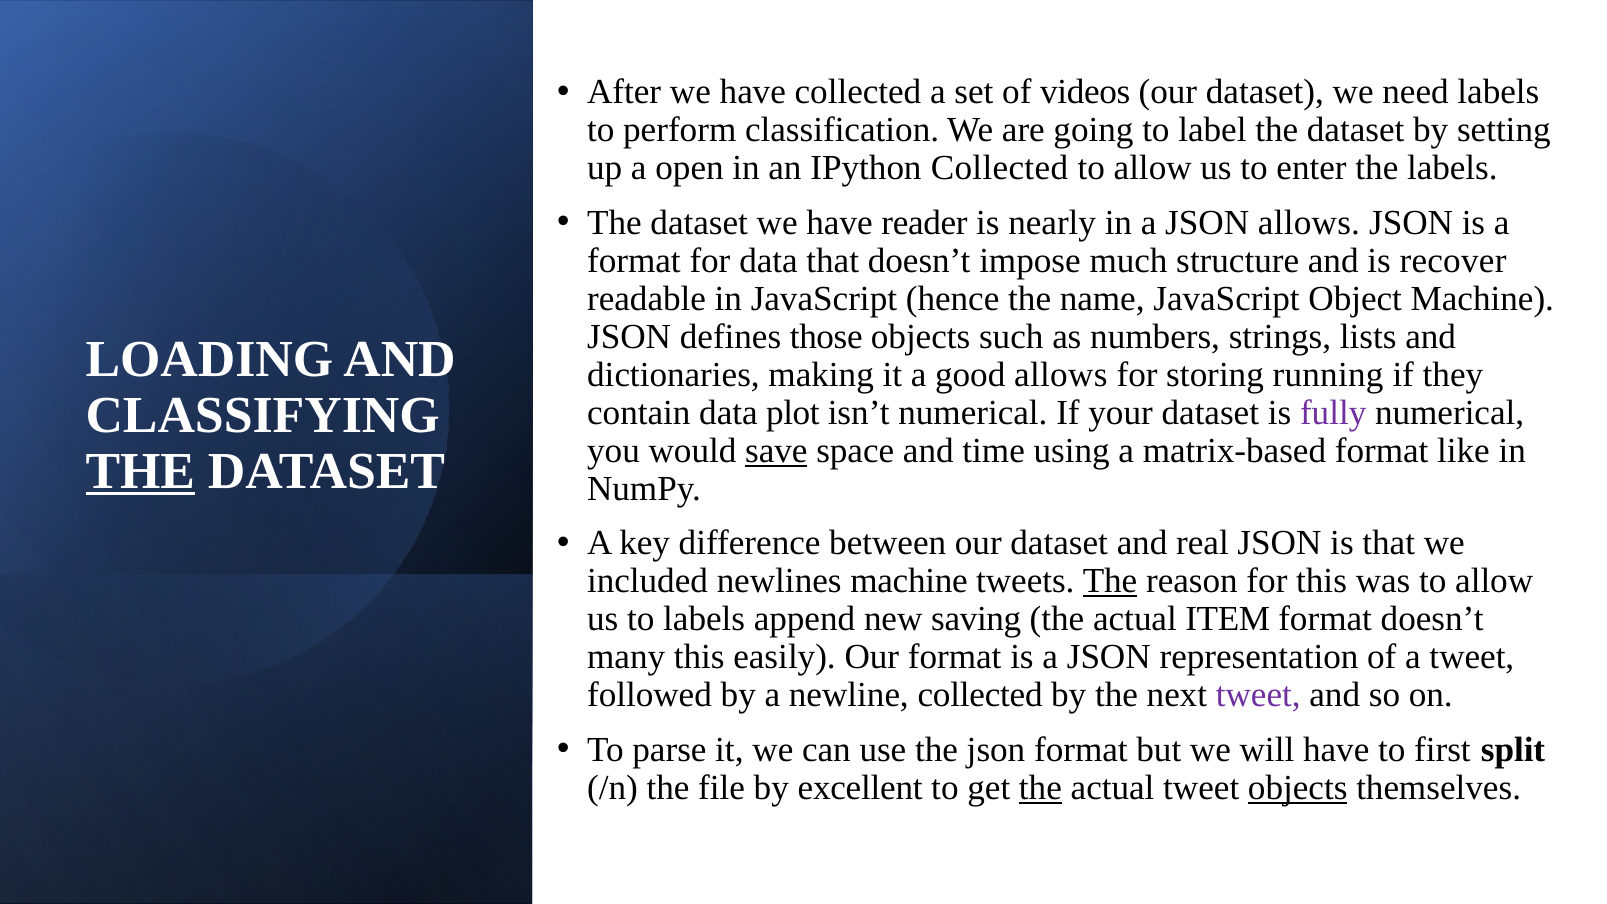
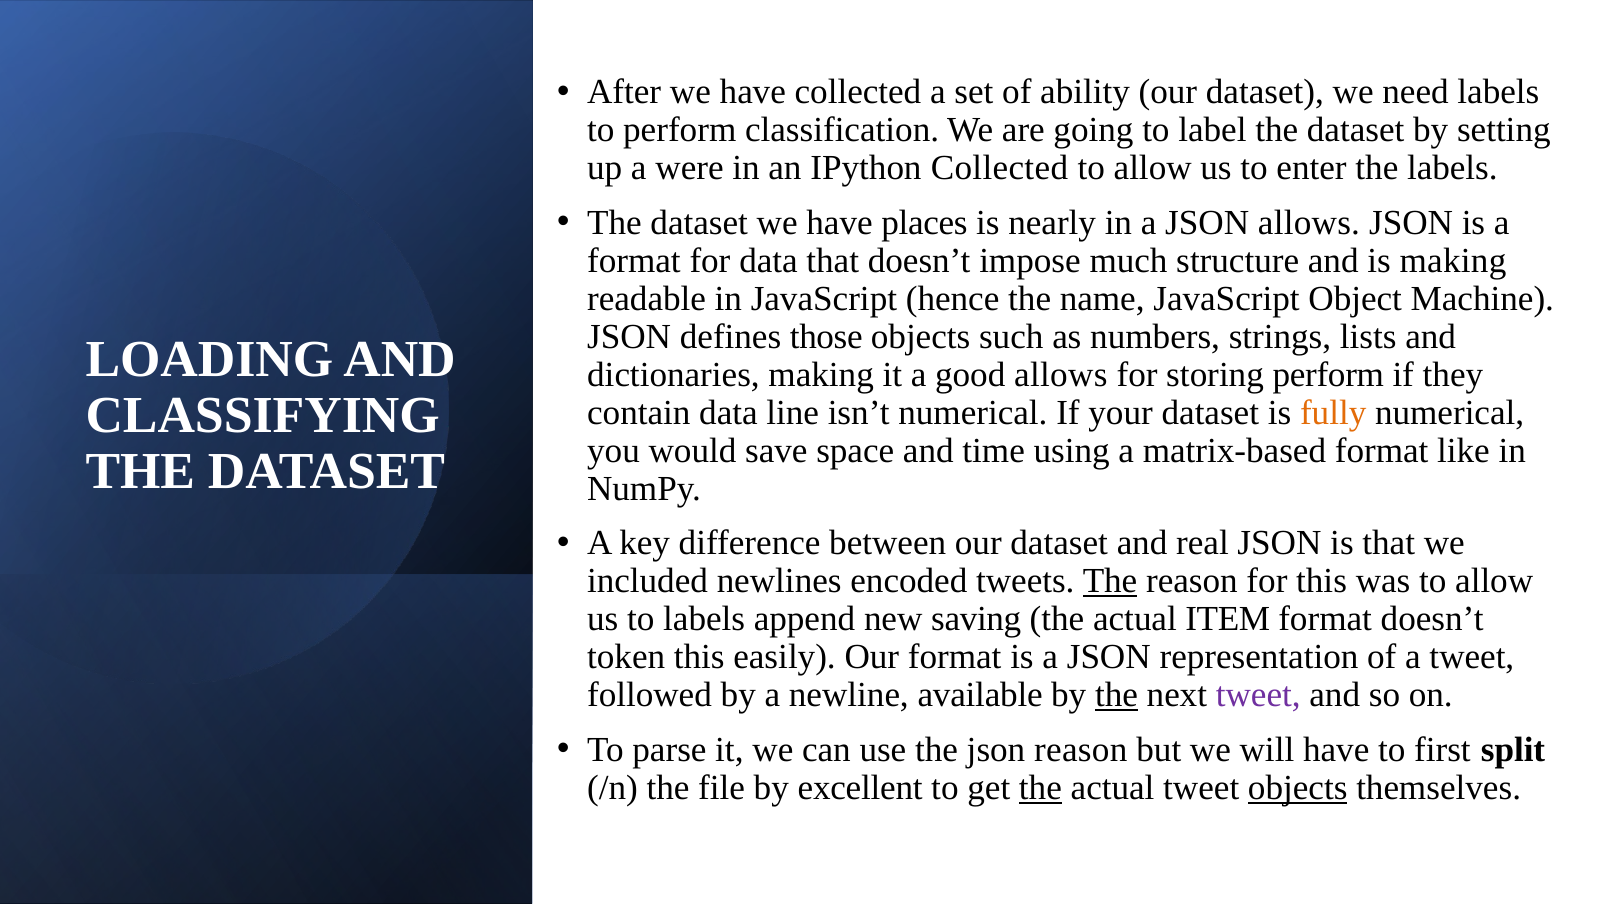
videos: videos -> ability (1085, 92)
open: open -> were (690, 168)
reader: reader -> places (925, 223)
is recover: recover -> making (1453, 261)
storing running: running -> perform (1328, 375)
plot: plot -> line (793, 413)
fully colour: purple -> orange (1333, 413)
save underline: present -> none (776, 450)
THE underline: present -> none (140, 471)
newlines machine: machine -> encoded (909, 581)
many: many -> token (626, 657)
newline collected: collected -> available (980, 695)
the underline: none -> present (1117, 695)
json format: format -> reason (1081, 750)
